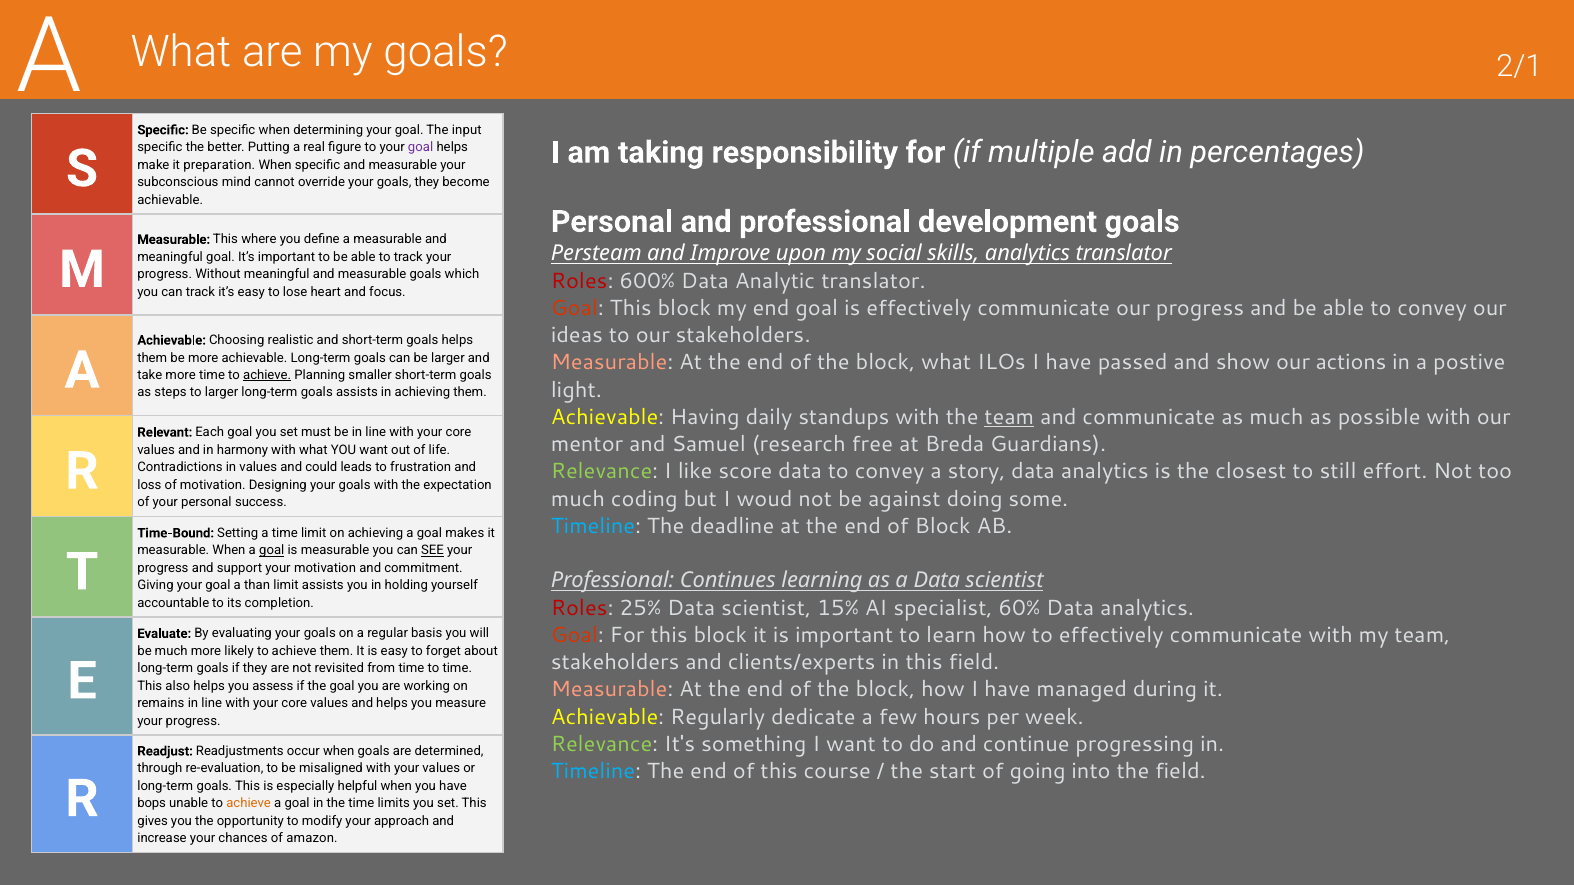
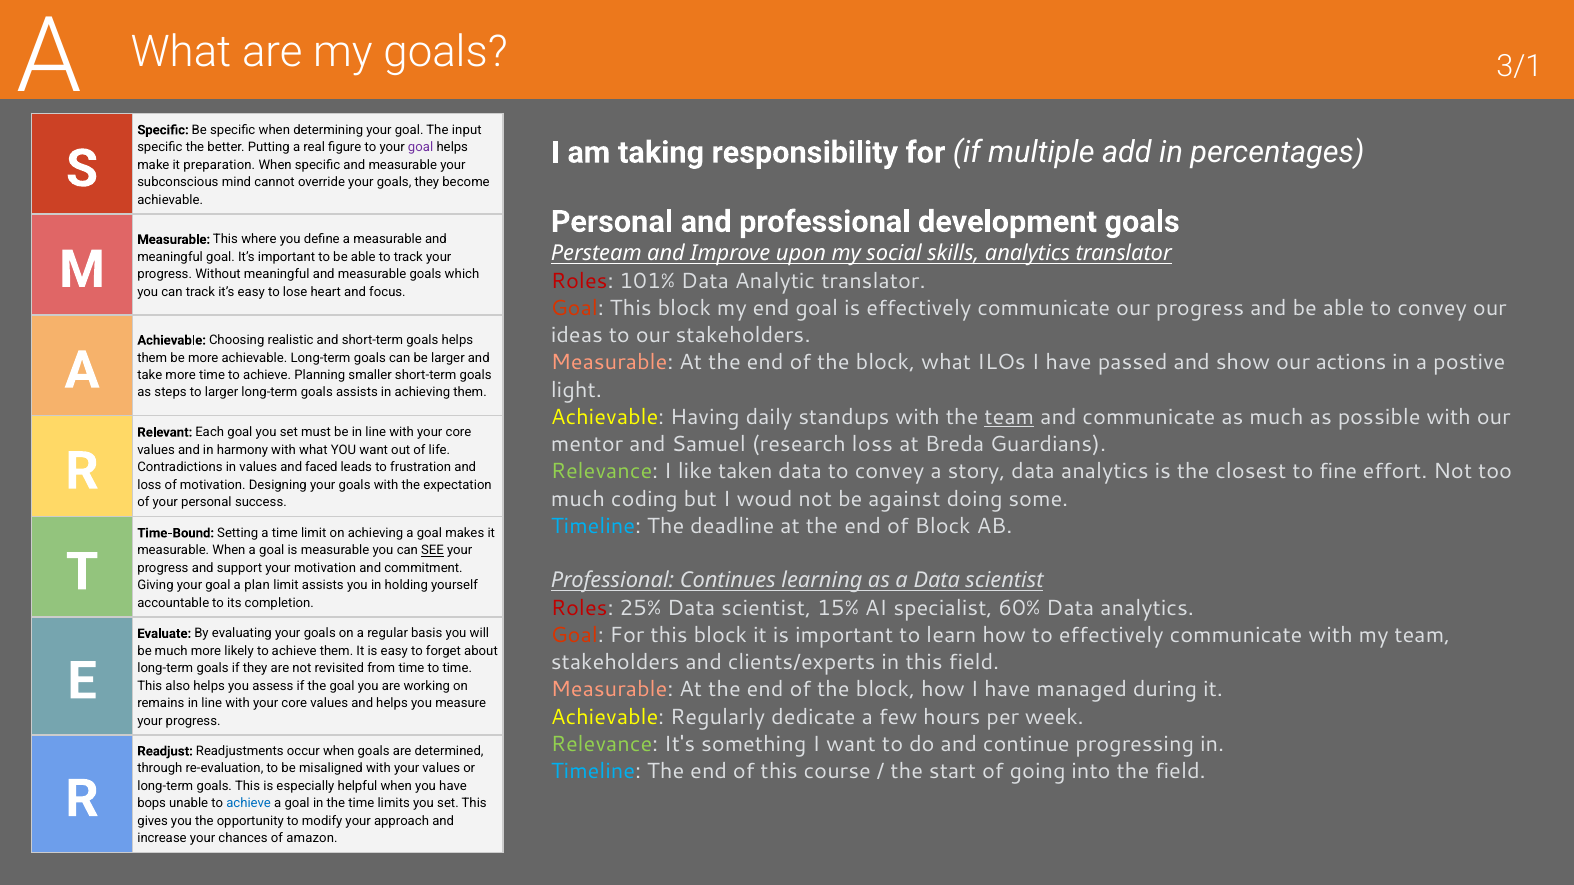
2/1: 2/1 -> 3/1 (1519, 67)
600%: 600% -> 101% (647, 281)
achieve underline: present -> none (267, 375)
research free: free -> loss (872, 445)
could: could -> faced (321, 467)
score: score -> taken (745, 472)
still: still -> fine (1338, 472)
goal underline: present -> none (272, 551)
than: than -> plan (257, 586)
achieve colour: orange -> blue (249, 804)
